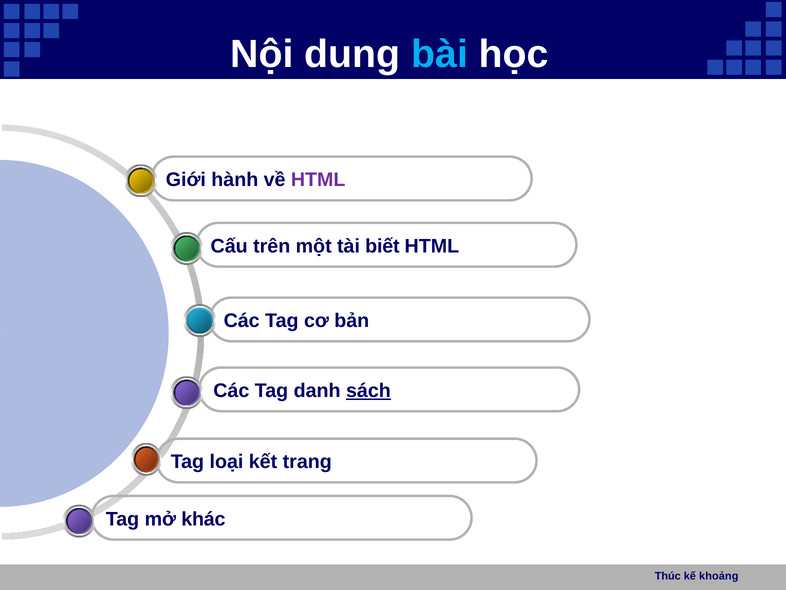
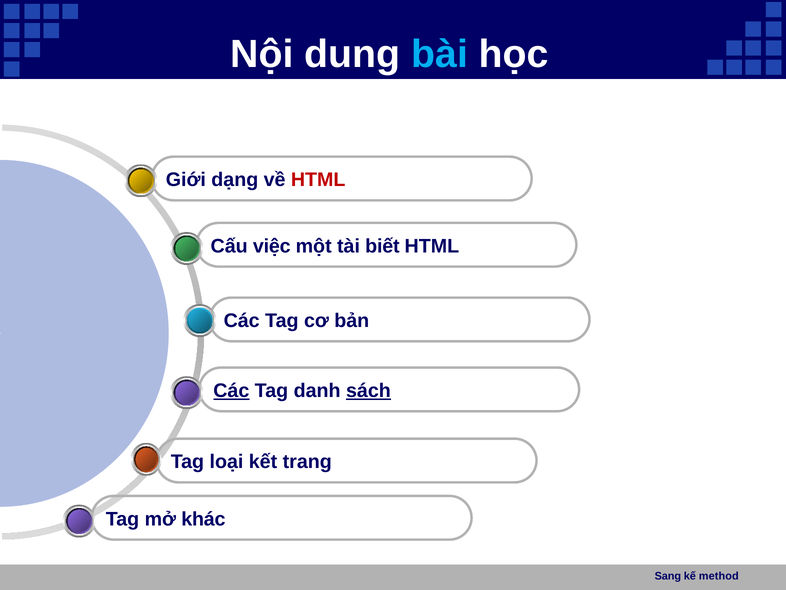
hành: hành -> dạng (235, 180)
HTML colour: purple -> red (318, 180)
trên: trên -> việc (272, 246)
Các underline: none -> present (231, 390)
Thúc: Thúc -> Sang (668, 576)
khoảng: khoảng -> method (719, 576)
